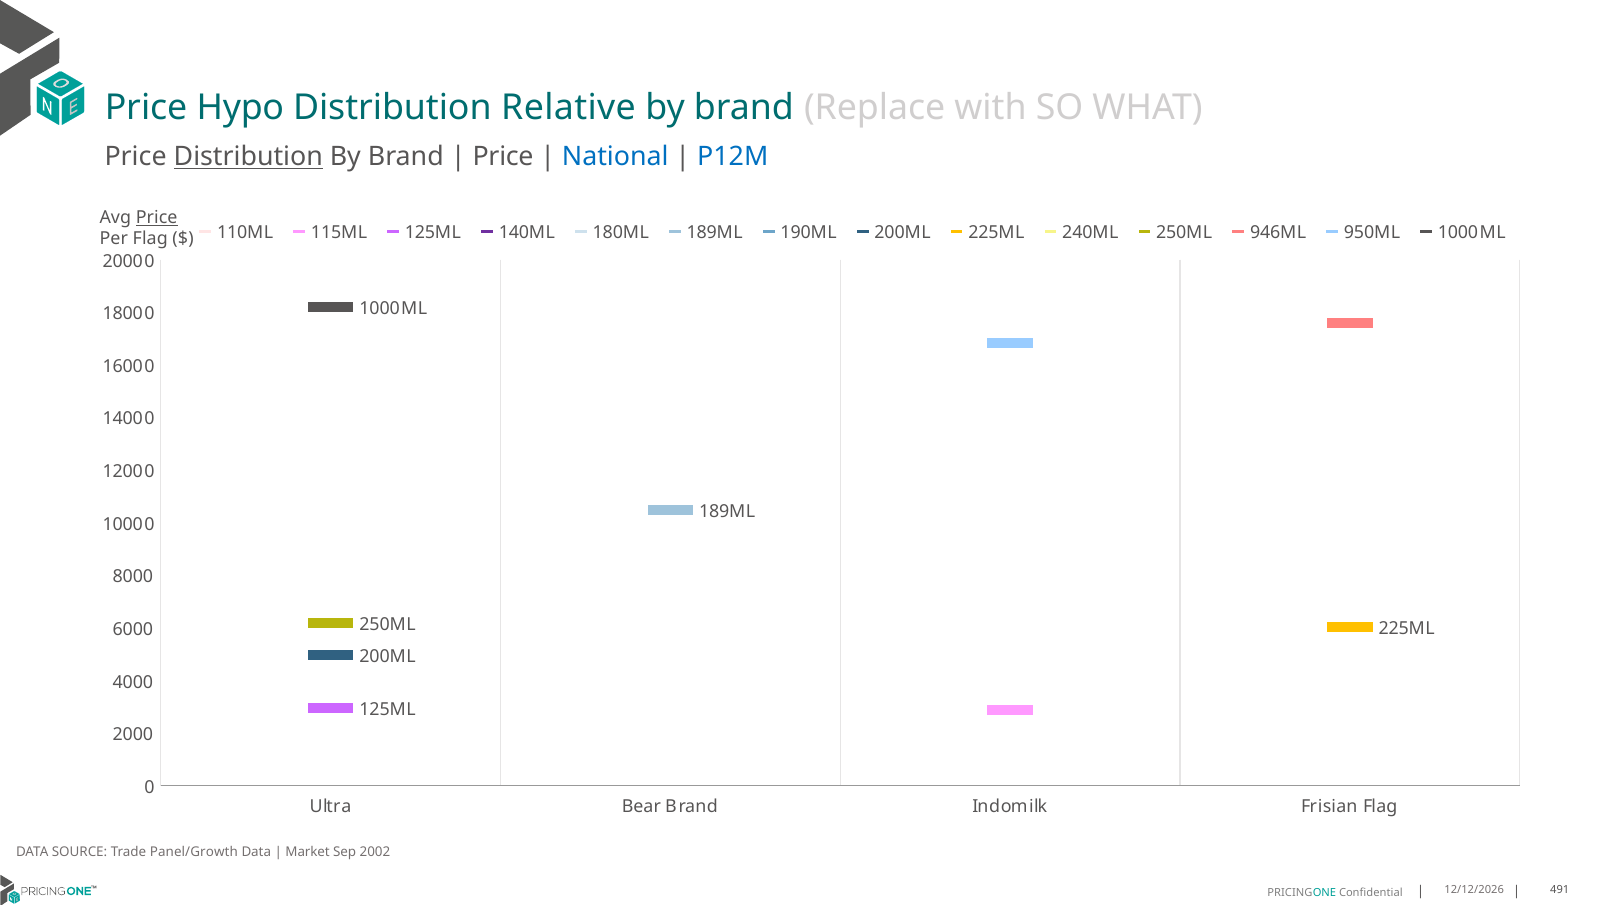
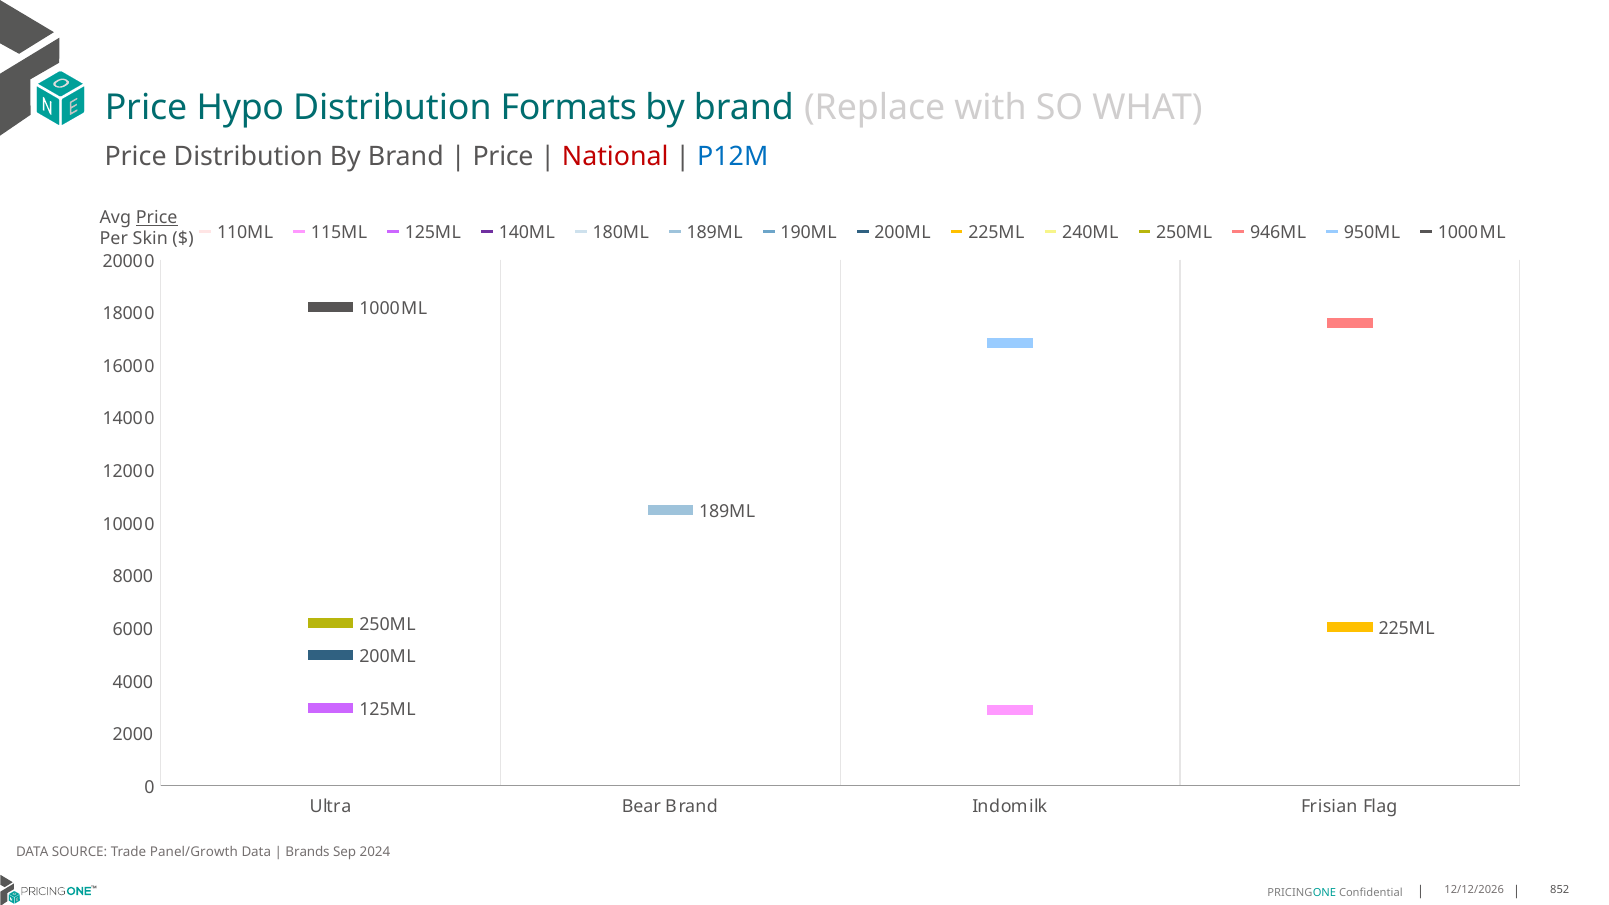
Relative: Relative -> Formats (569, 108)
Distribution underline: present -> none (248, 157)
National colour: blue -> red (615, 157)
Per Flag: Flag -> Skin (150, 239)
Market: Market -> Brands (308, 852)
2002: 2002 -> 2024 (375, 852)
491: 491 -> 852 (1560, 890)
